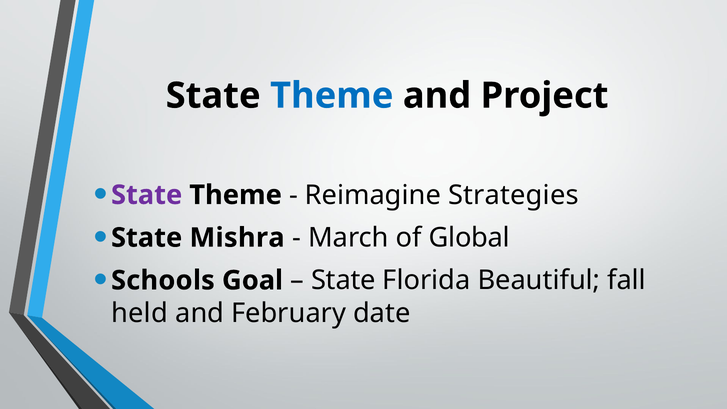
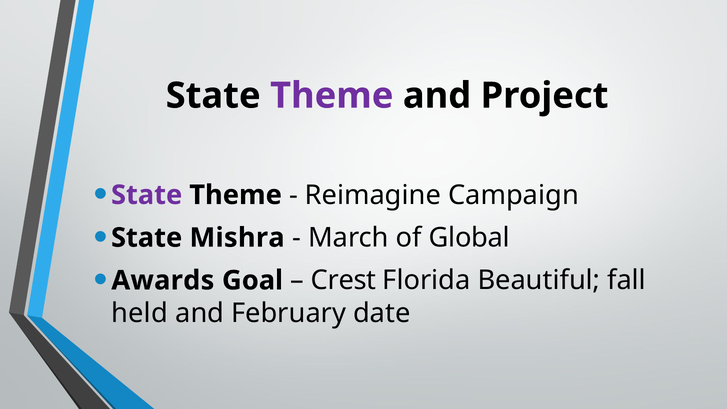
Theme colour: blue -> purple (332, 96)
Strategies: Strategies -> Campaign (514, 195)
Schools: Schools -> Awards (163, 280)
State: State -> Crest (343, 280)
